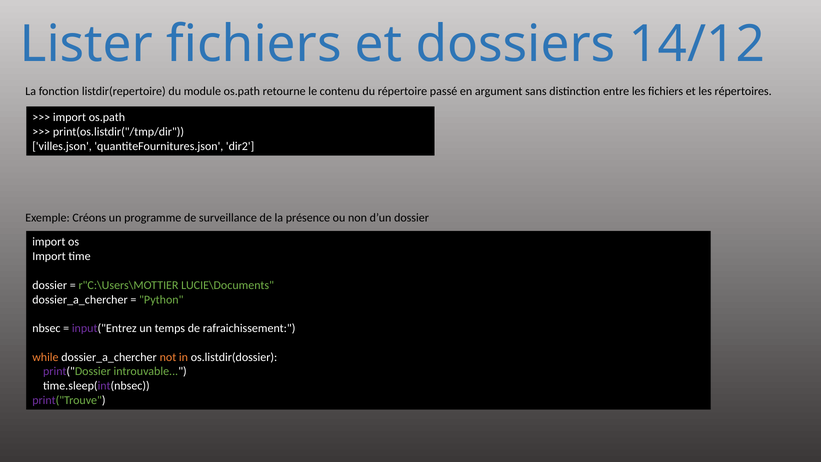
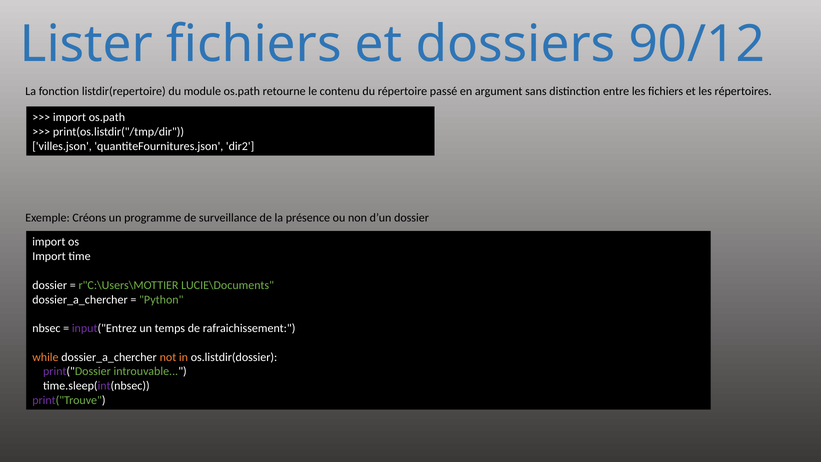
14/12: 14/12 -> 90/12 (697, 44)
